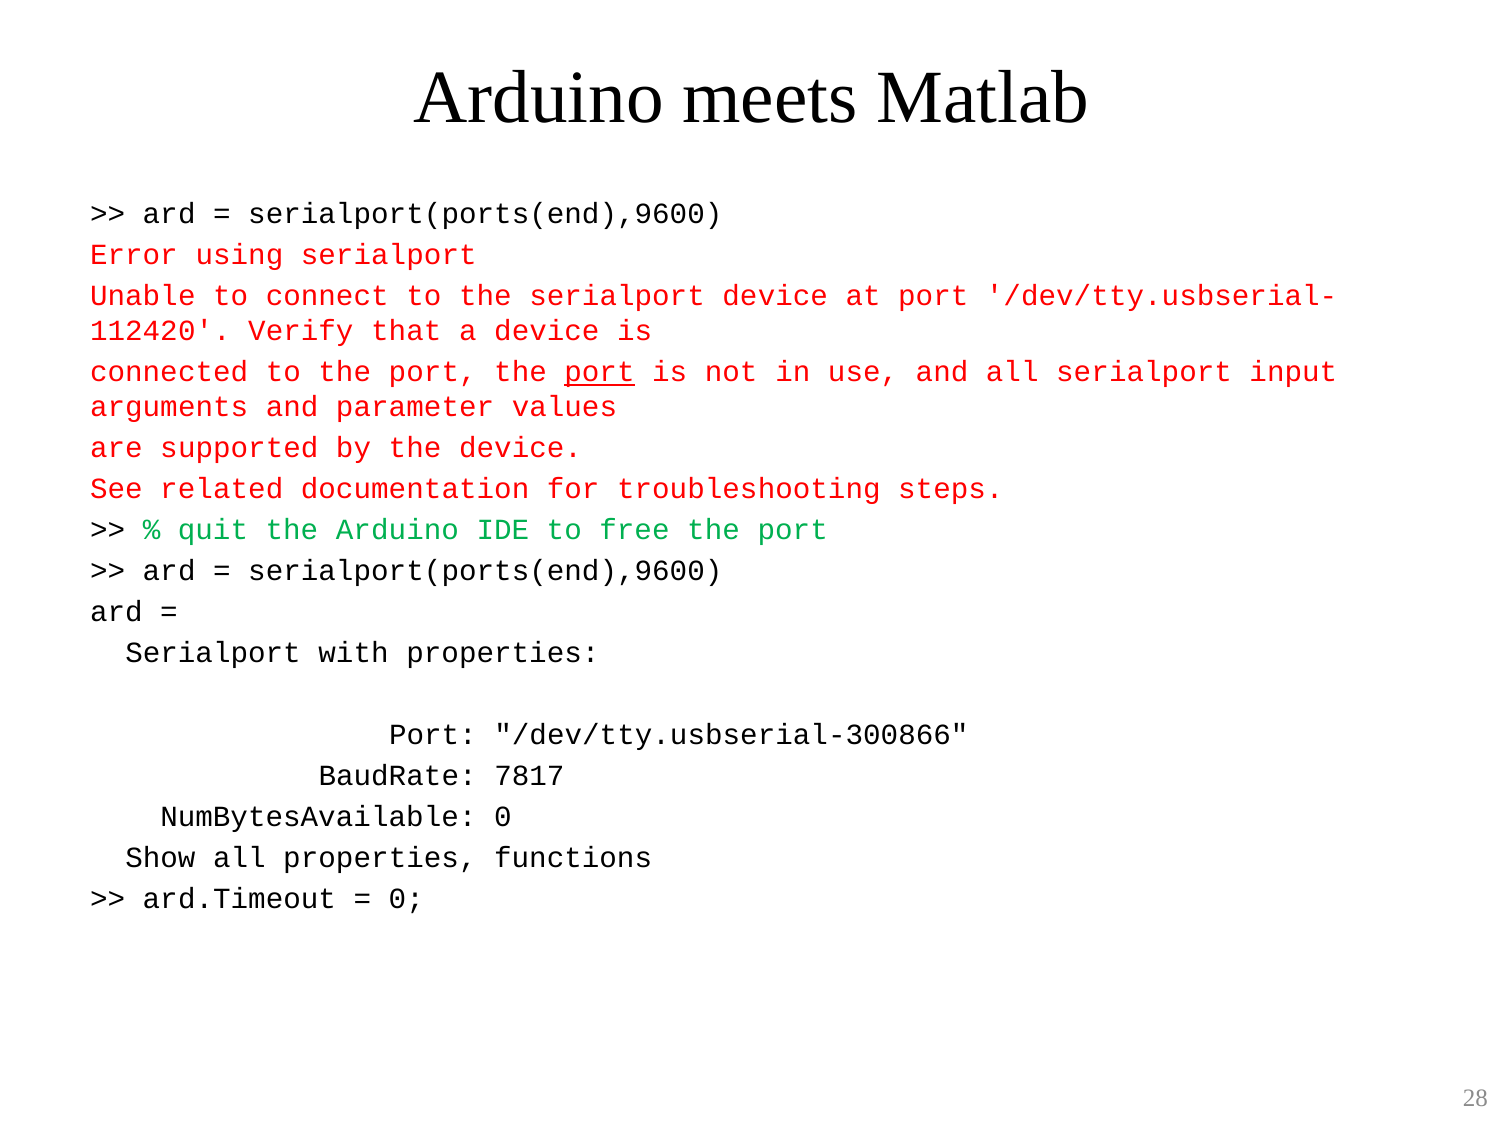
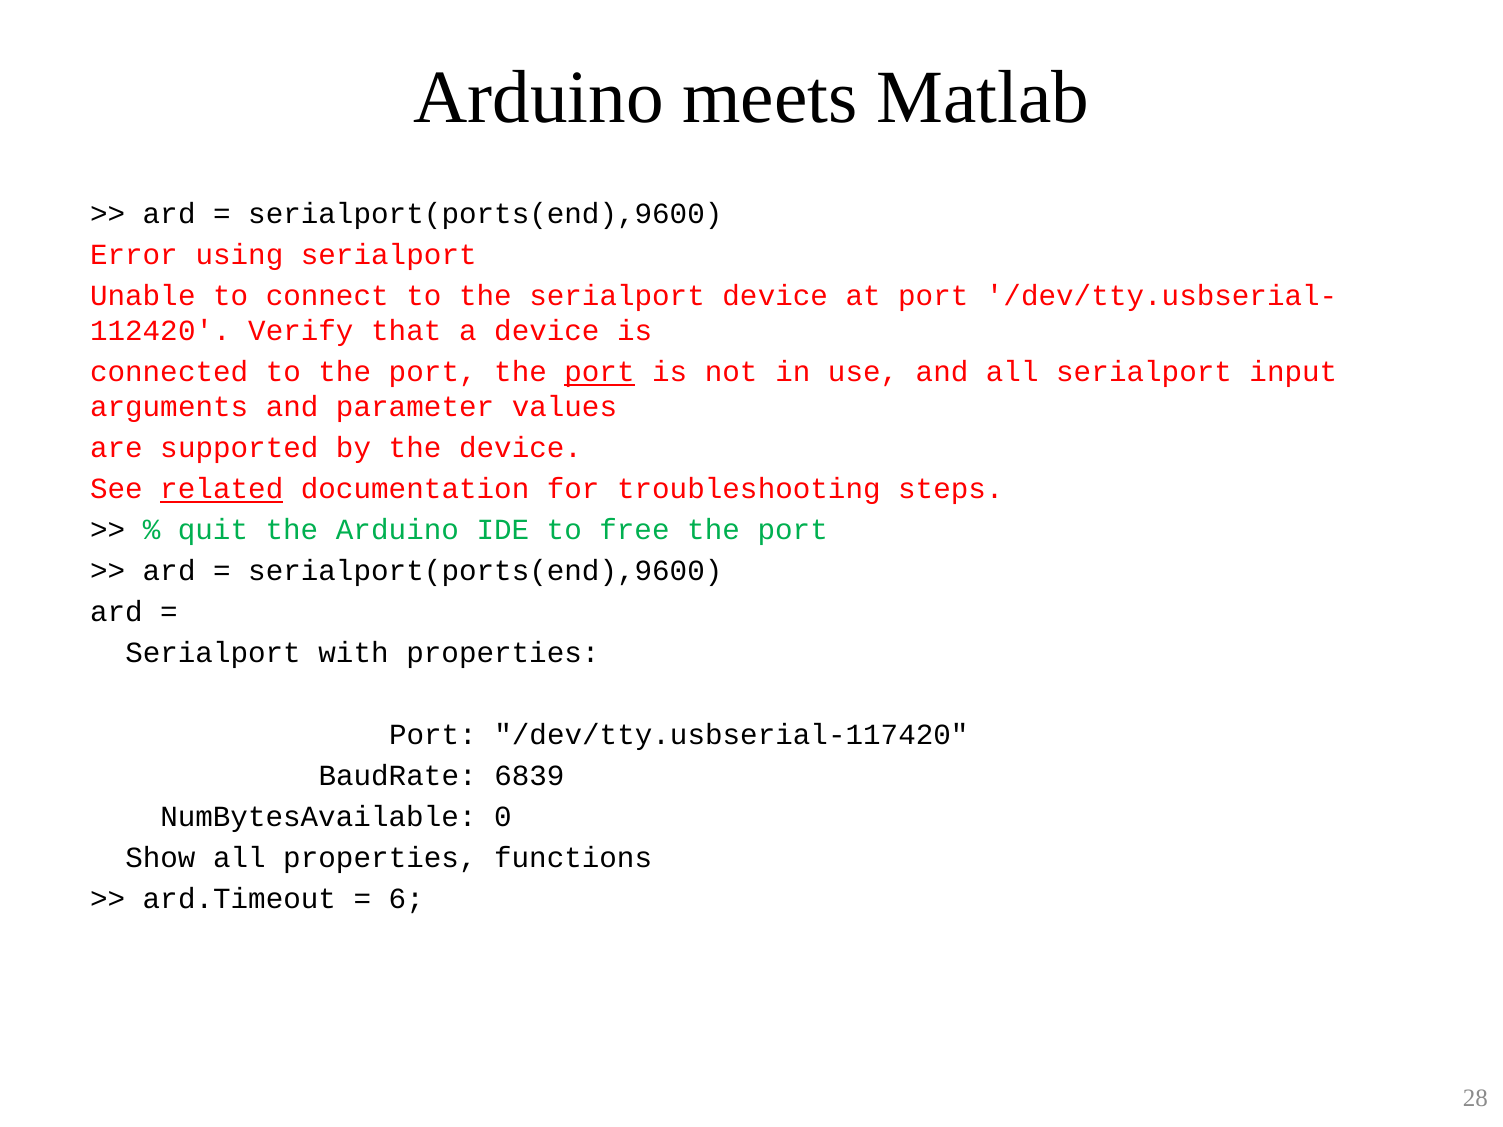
related underline: none -> present (222, 489)
/dev/tty.usbserial-300866: /dev/tty.usbserial-300866 -> /dev/tty.usbserial-117420 (731, 735)
7817: 7817 -> 6839 (529, 776)
0: 0 -> 6 (406, 899)
